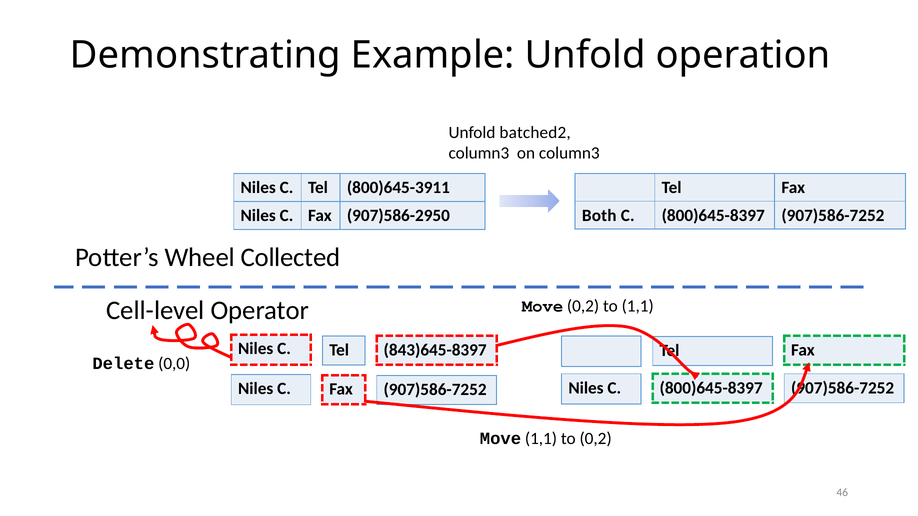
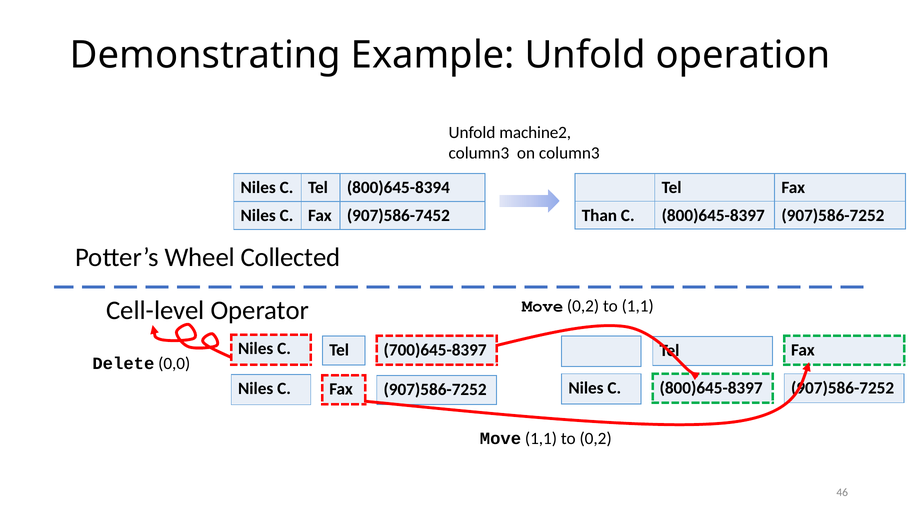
batched2: batched2 -> machine2 (535, 133)
800)645-3911: 800)645-3911 -> 800)645-8394 (398, 188)
Both: Both -> Than (599, 216)
907)586-2950: 907)586-2950 -> 907)586-7452 (398, 216)
843)645-8397: 843)645-8397 -> 700)645-8397 (435, 350)
